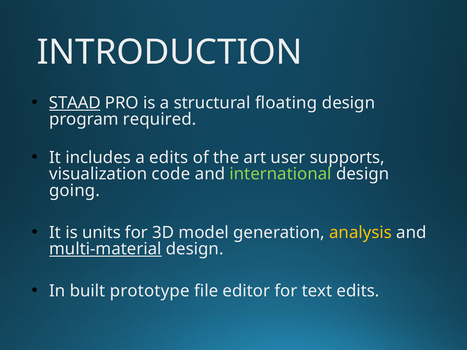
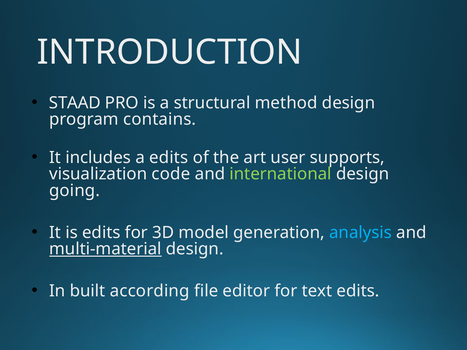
STAAD underline: present -> none (75, 103)
floating: floating -> method (286, 103)
required: required -> contains (160, 119)
is units: units -> edits (101, 233)
analysis colour: yellow -> light blue (361, 233)
prototype: prototype -> according (150, 291)
